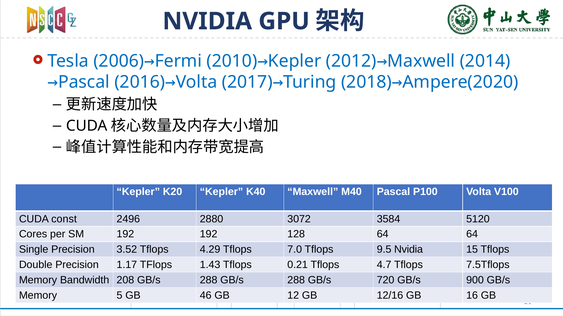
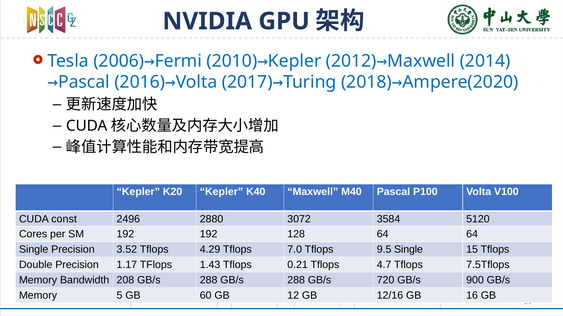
9.5 Nvidia: Nvidia -> Single (409, 250)
46: 46 -> 60 (206, 296)
